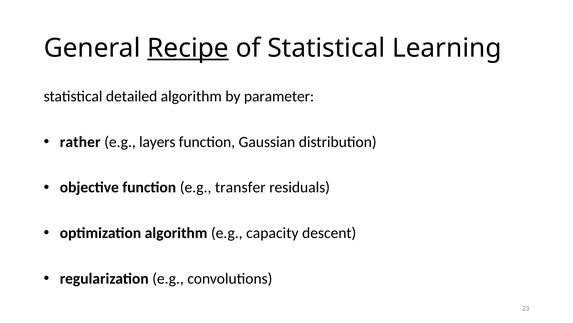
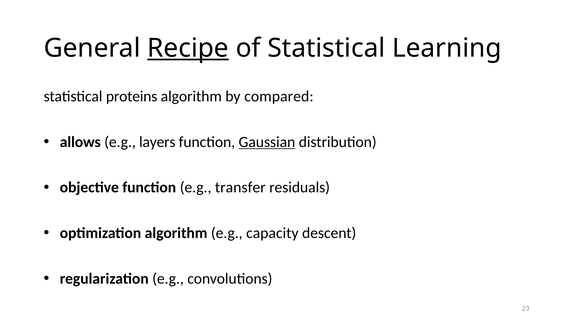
detailed: detailed -> proteins (132, 96)
parameter: parameter -> compared (279, 96)
rather: rather -> allows (80, 142)
Gaussian underline: none -> present (267, 142)
